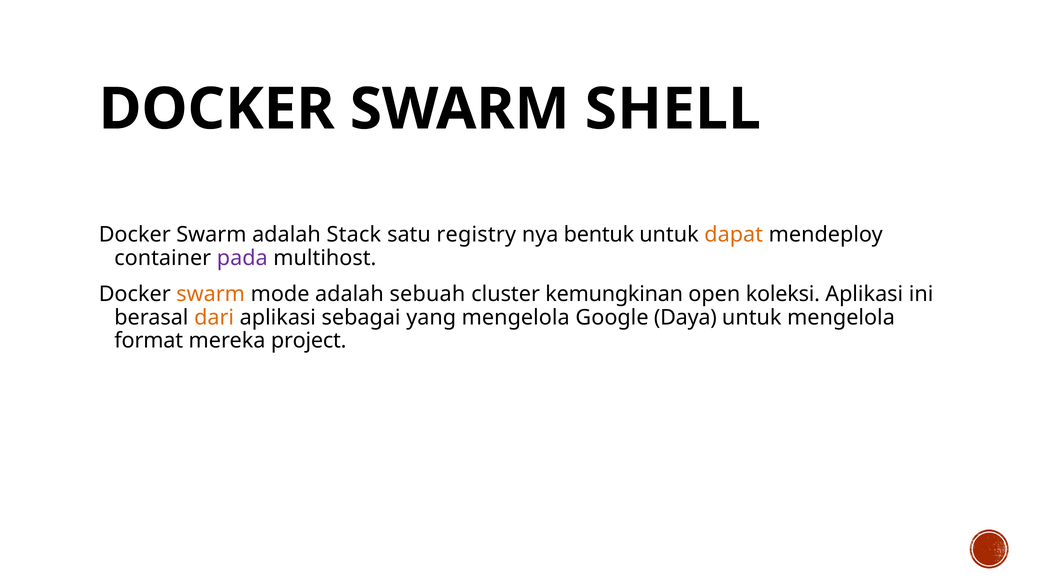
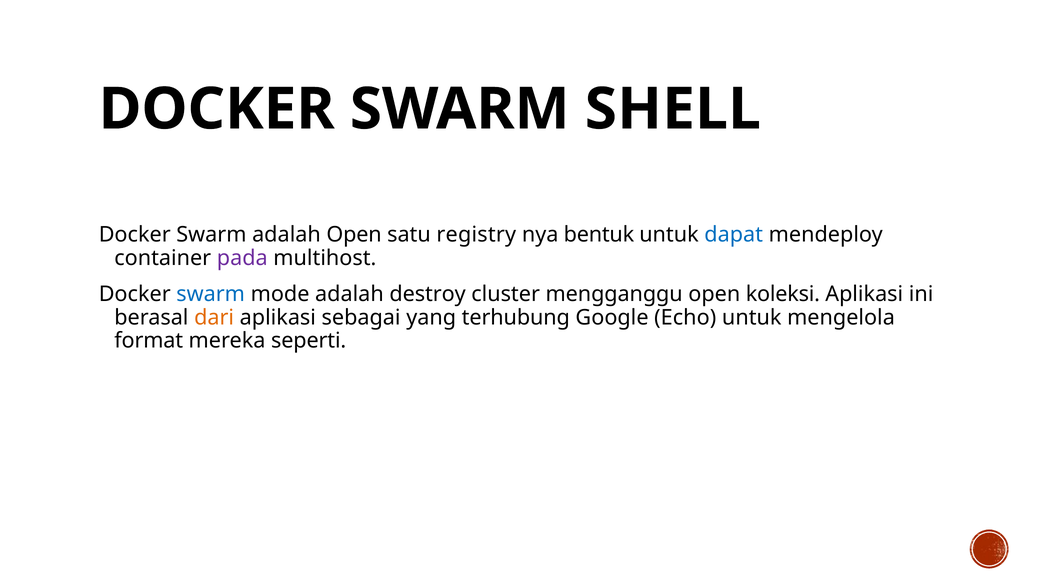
adalah Stack: Stack -> Open (354, 235)
dapat colour: orange -> blue (734, 235)
swarm colour: orange -> blue (211, 294)
sebuah: sebuah -> destroy (428, 294)
kemungkinan: kemungkinan -> mengganggu (614, 294)
yang mengelola: mengelola -> terhubung (516, 318)
Daya: Daya -> Echo (685, 318)
project: project -> seperti (309, 341)
